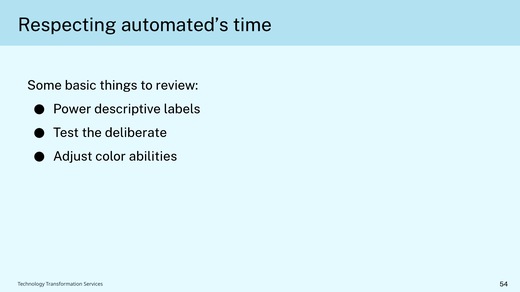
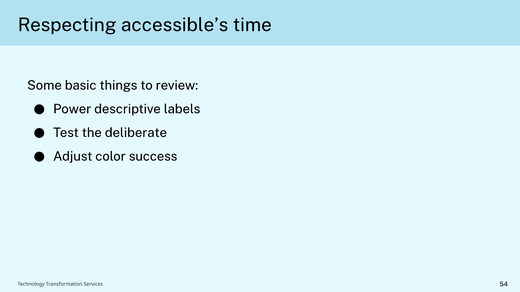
automated’s: automated’s -> accessible’s (175, 25)
abilities: abilities -> success (153, 157)
